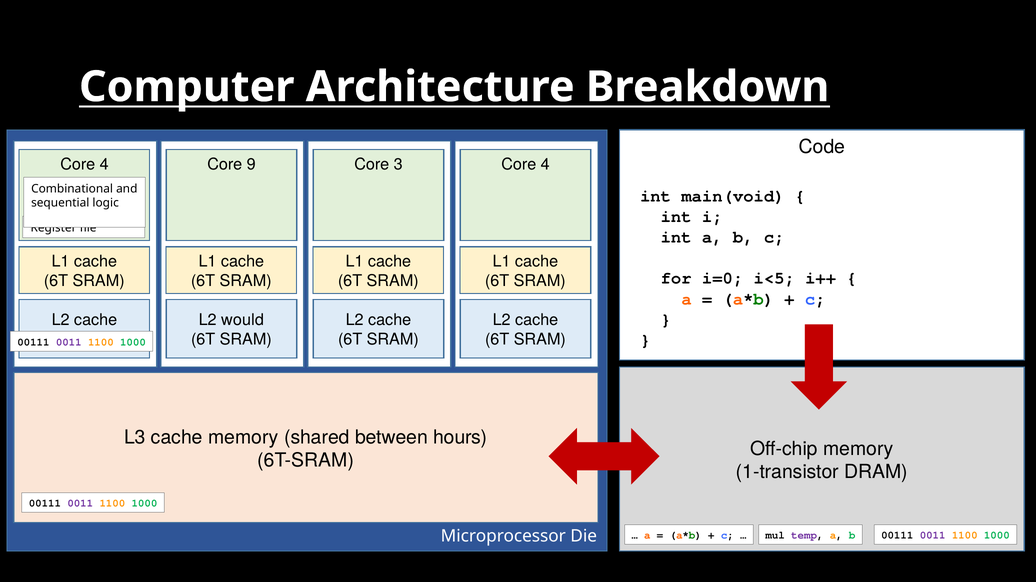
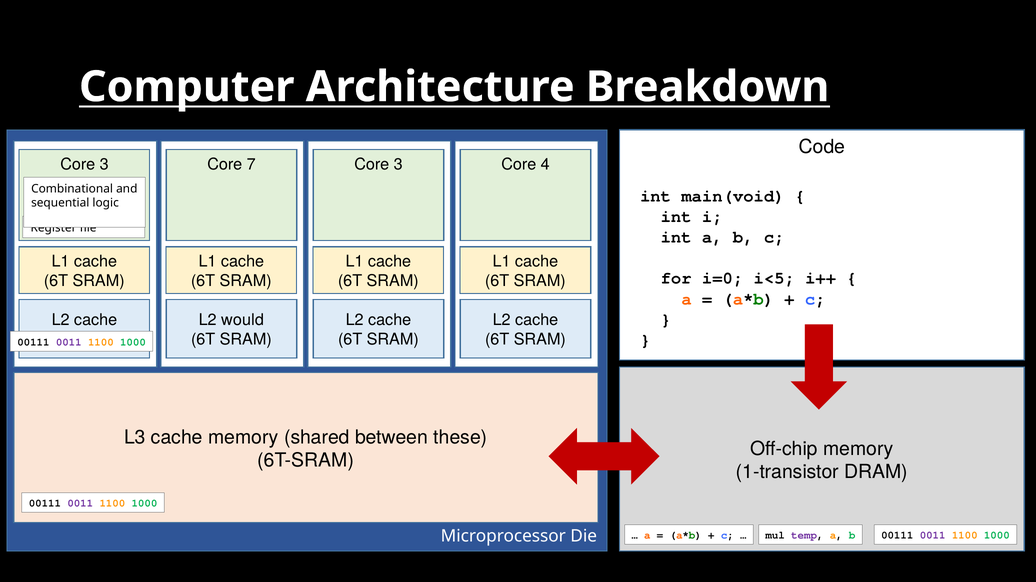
4: 4 -> 3 (104, 165)
9: 9 -> 7 (251, 165)
hours: hours -> these (460, 438)
